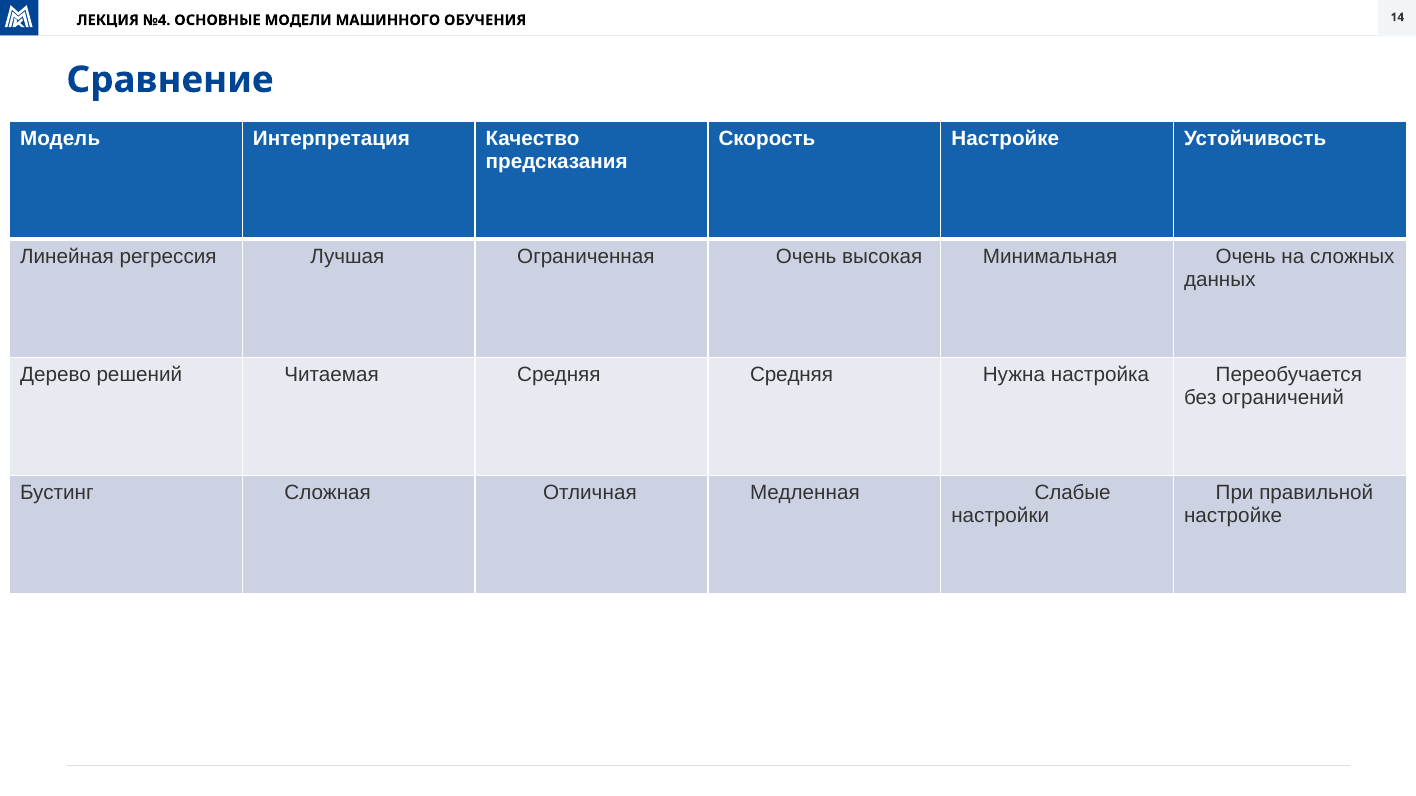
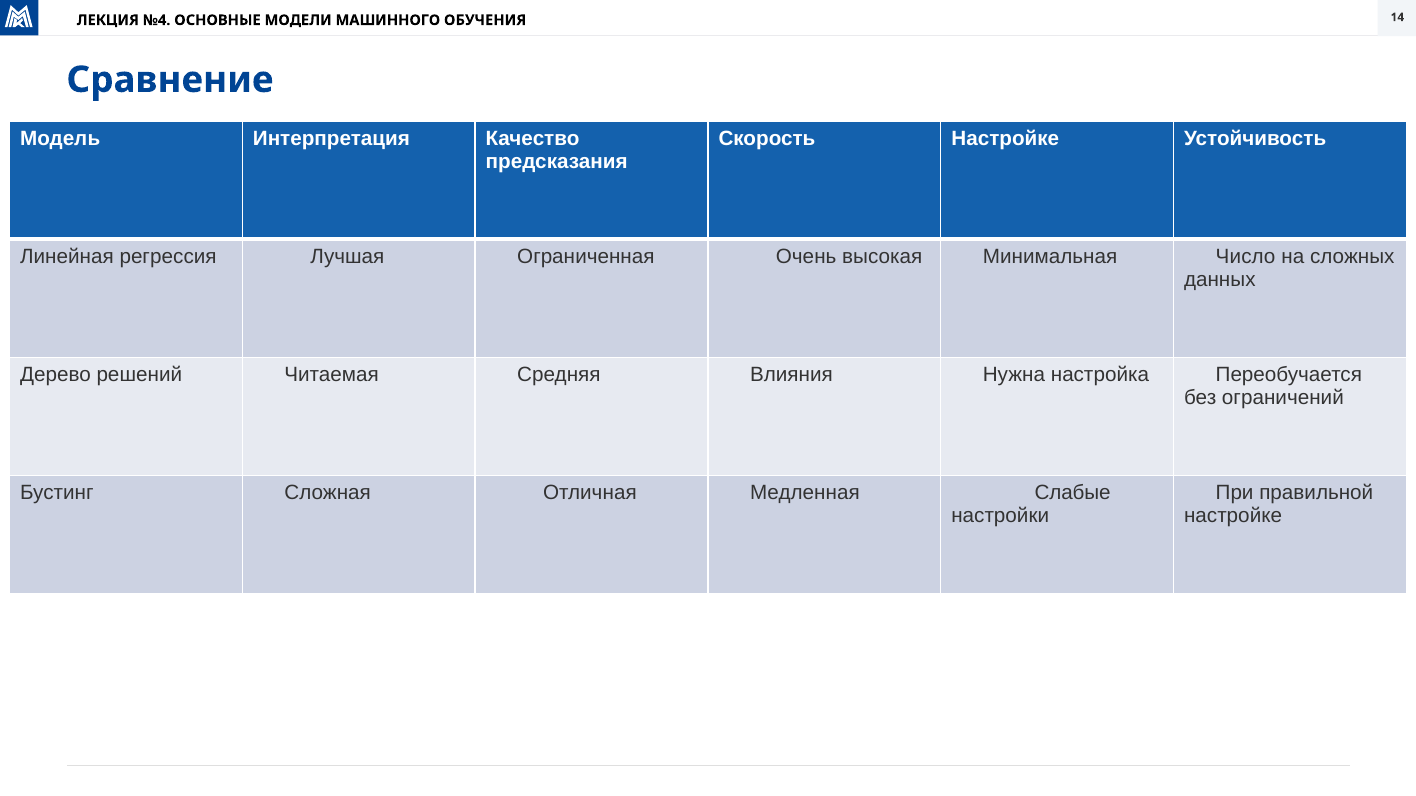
Очень: Очень -> Число (1246, 257)
Средняя: Средняя -> Влияния (791, 375)
